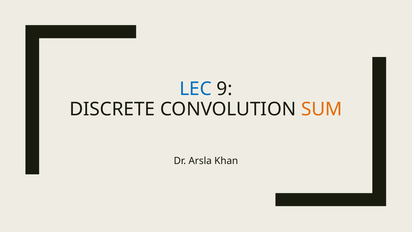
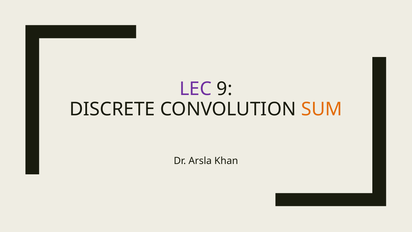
LEC colour: blue -> purple (196, 89)
